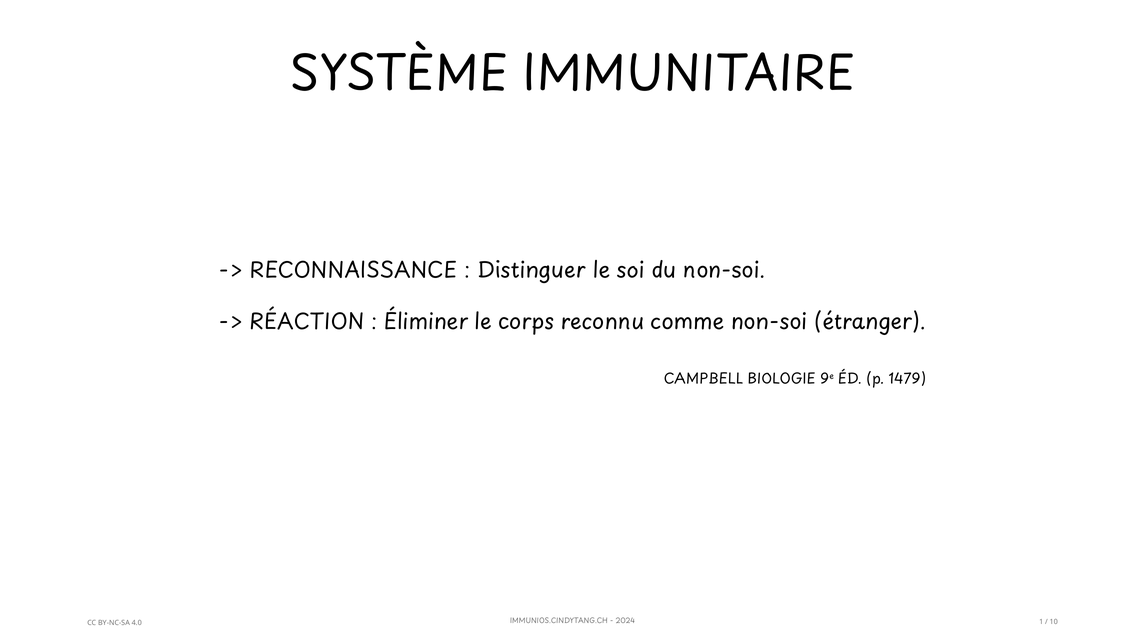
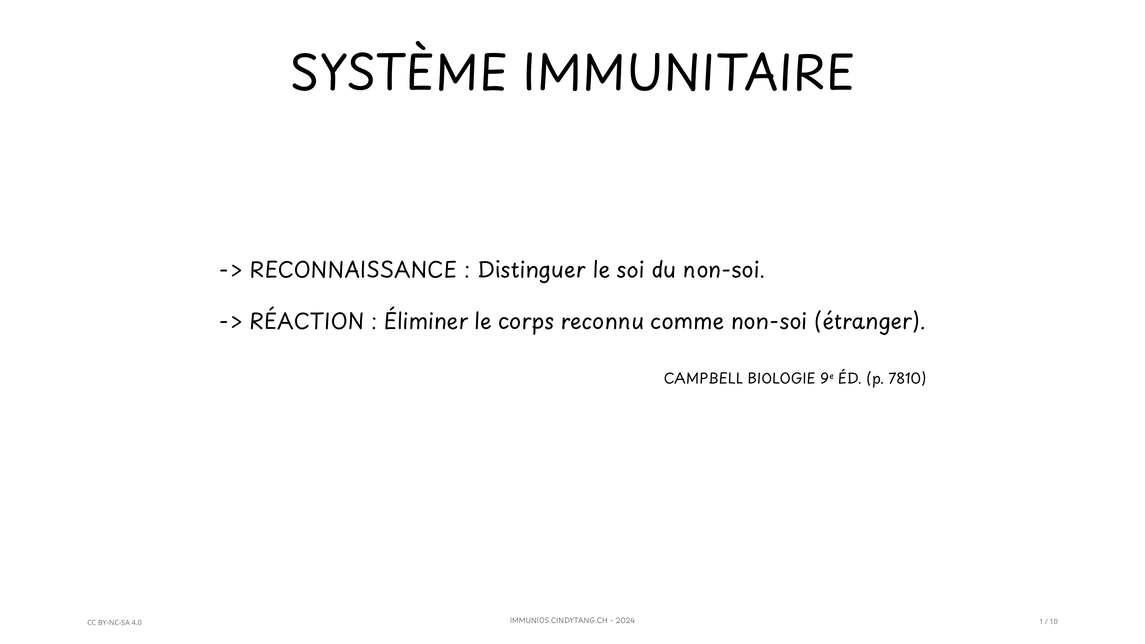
1479: 1479 -> 7810 (907, 379)
